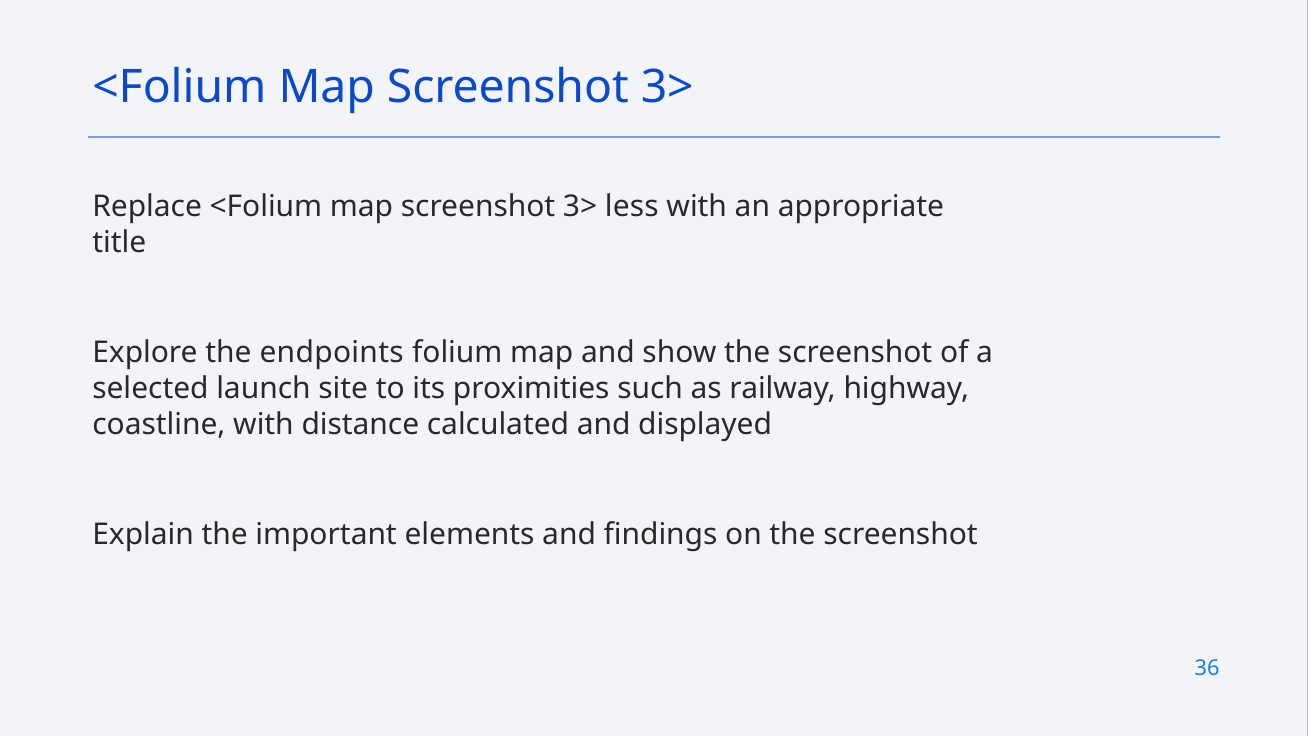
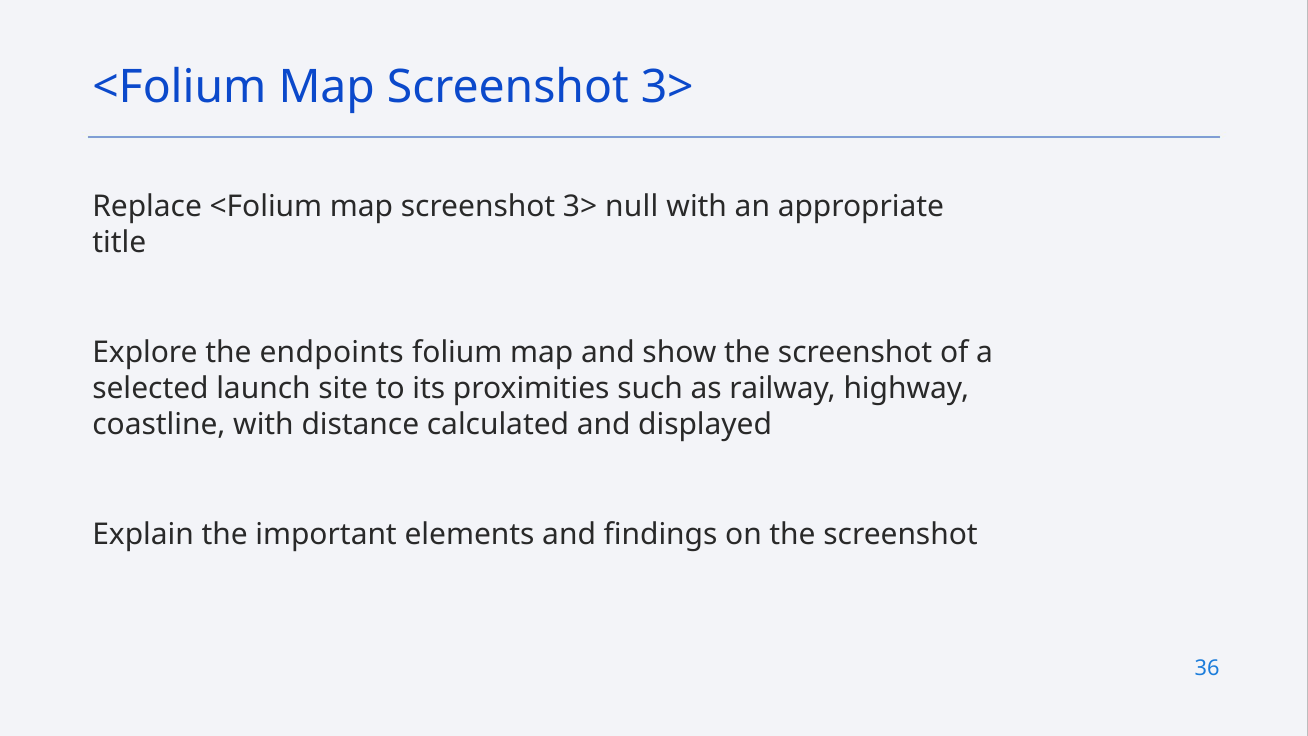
less: less -> null (632, 206)
